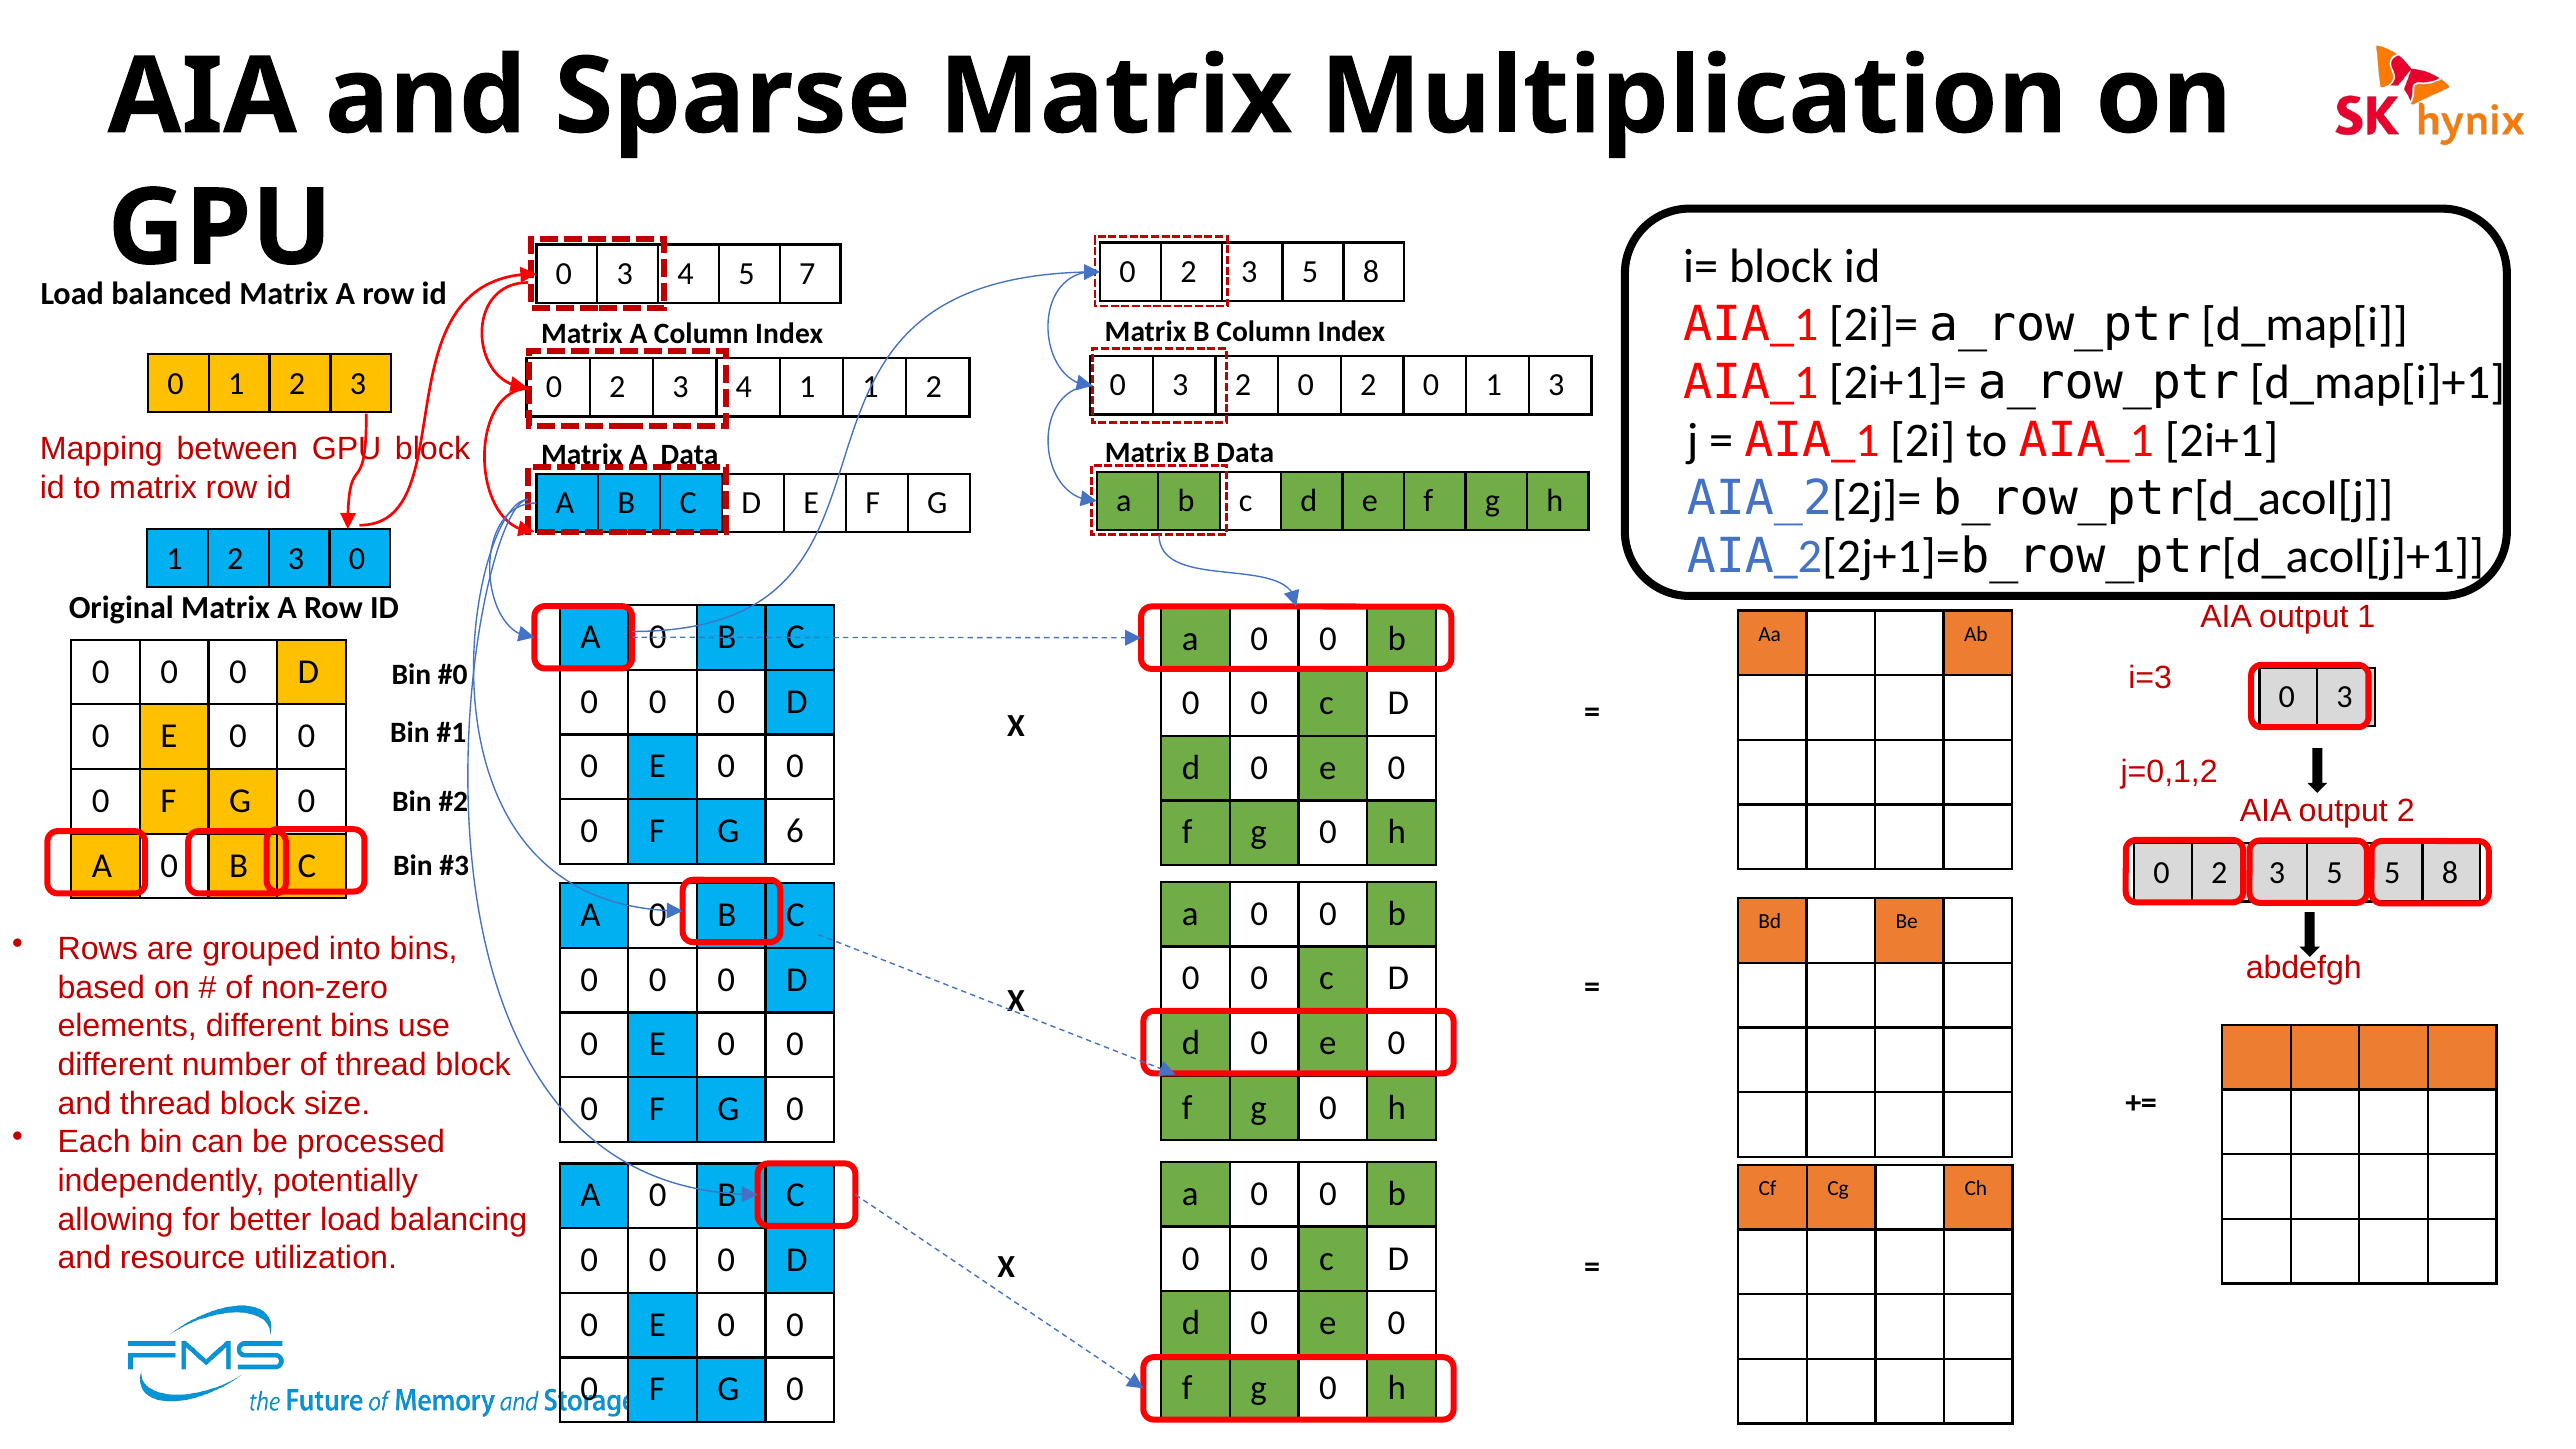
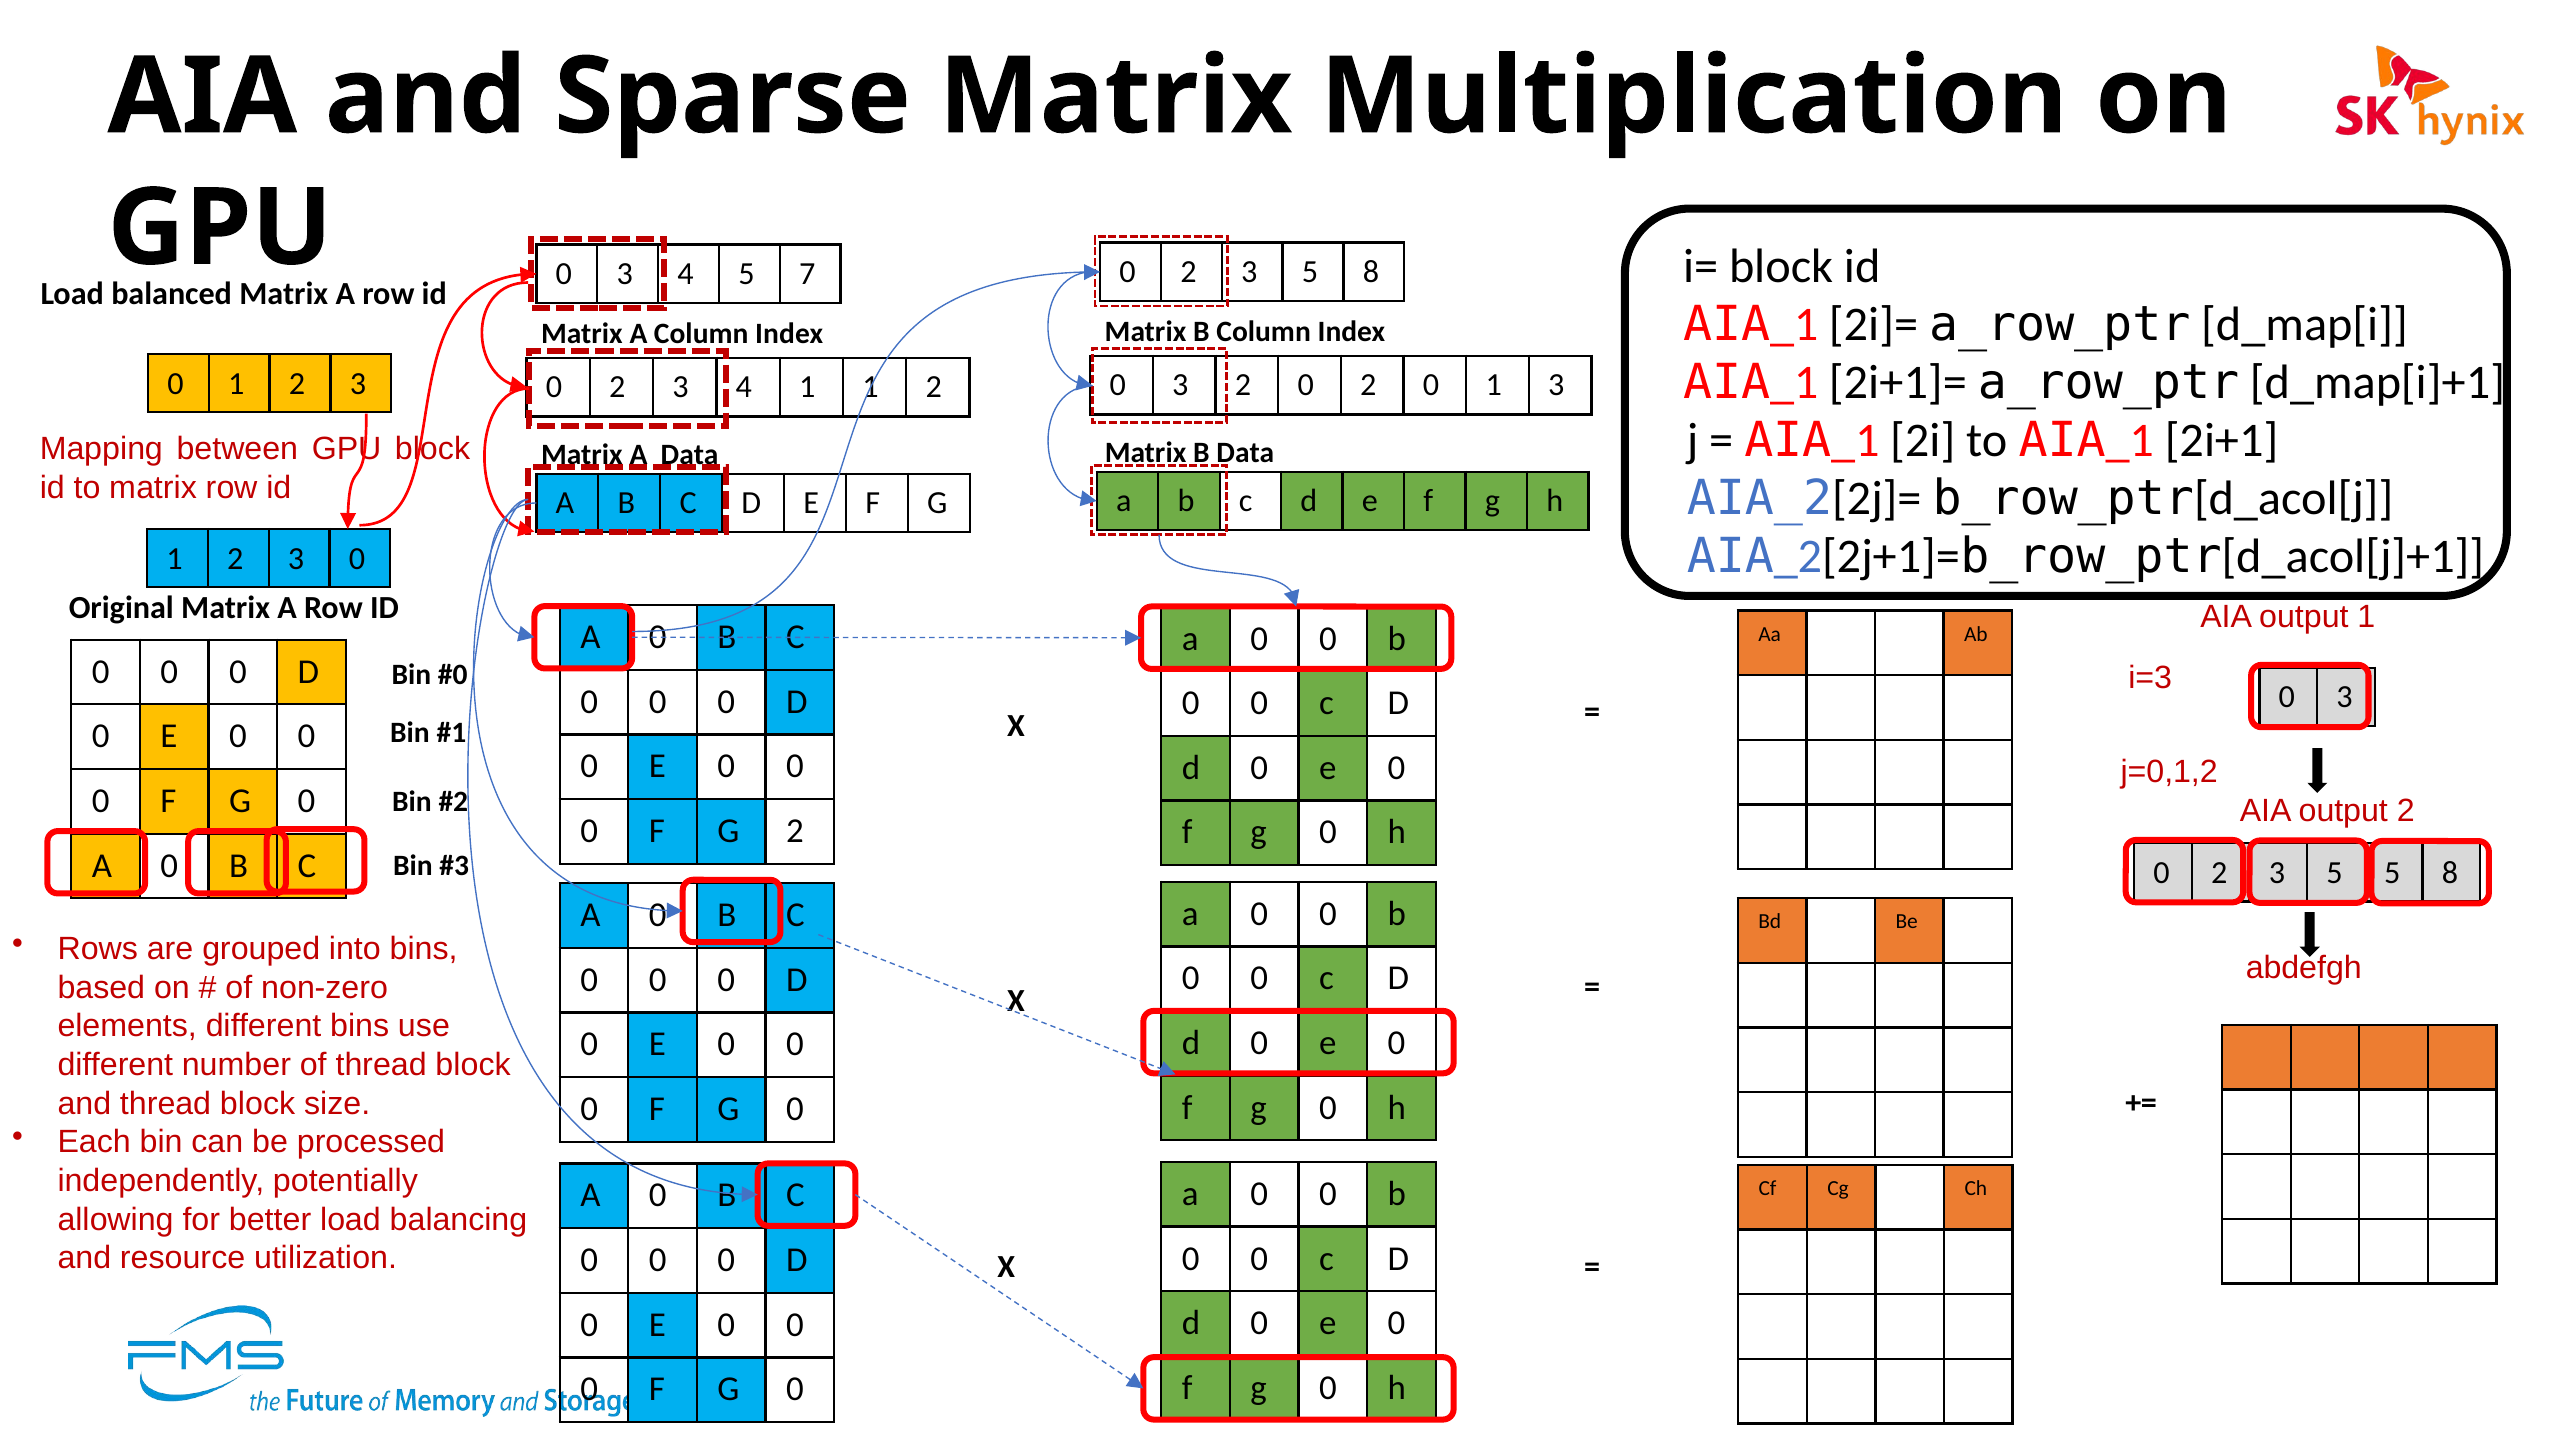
G 6: 6 -> 2 (795, 831)
